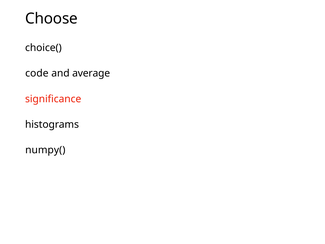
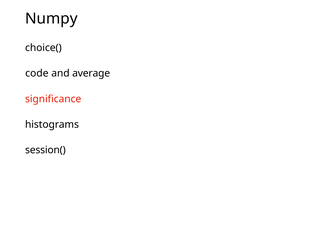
Choose: Choose -> Numpy (51, 19)
numpy(: numpy( -> session( (45, 150)
